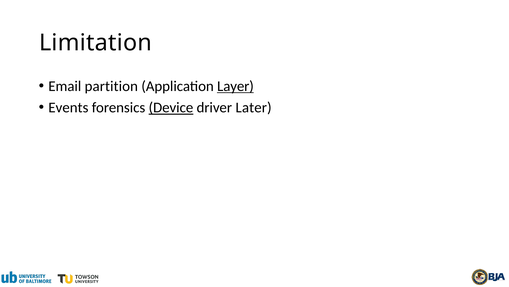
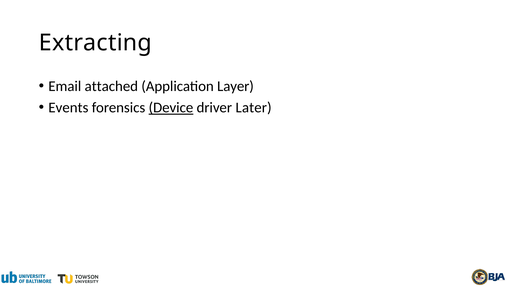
Limitation: Limitation -> Extracting (95, 43)
partition: partition -> attached (111, 86)
Layer underline: present -> none (235, 86)
